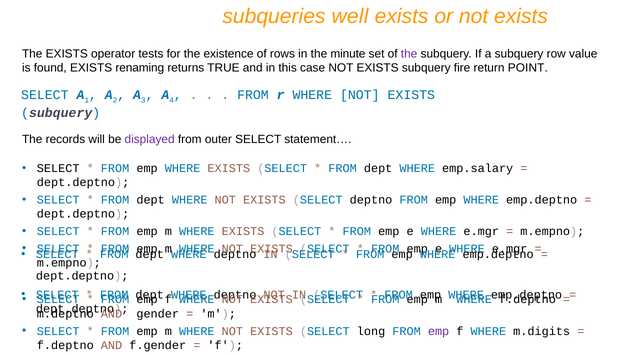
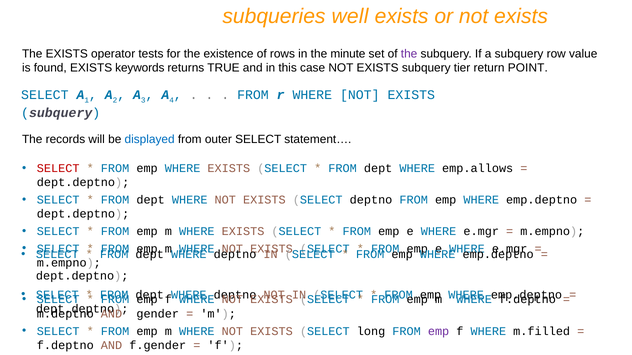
renaming: renaming -> keywords (140, 68)
fire: fire -> tier (462, 68)
displayed colour: purple -> blue (150, 139)
SELECT colour: black -> red (58, 168)
emp.salary: emp.salary -> emp.allows (478, 168)
m.digits: m.digits -> m.filled (542, 332)
